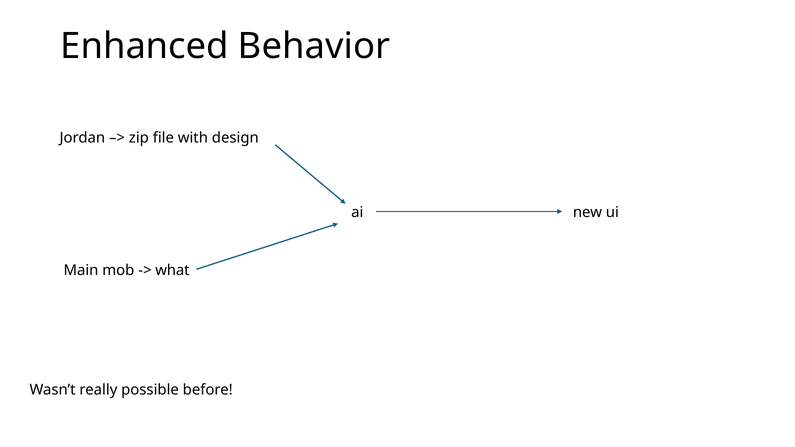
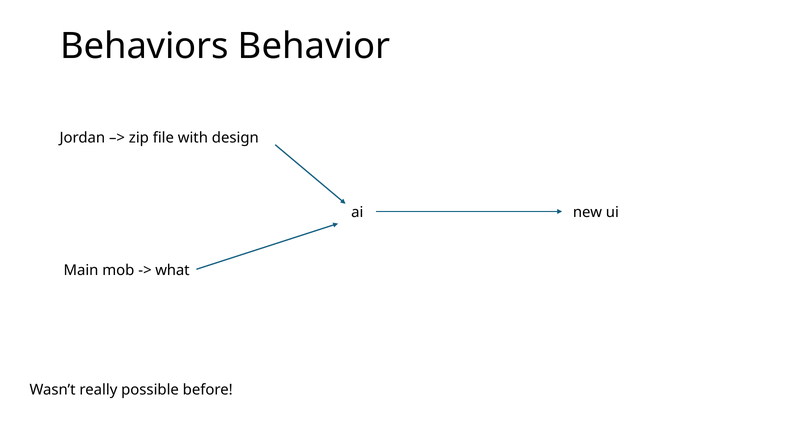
Enhanced: Enhanced -> Behaviors (145, 46)
